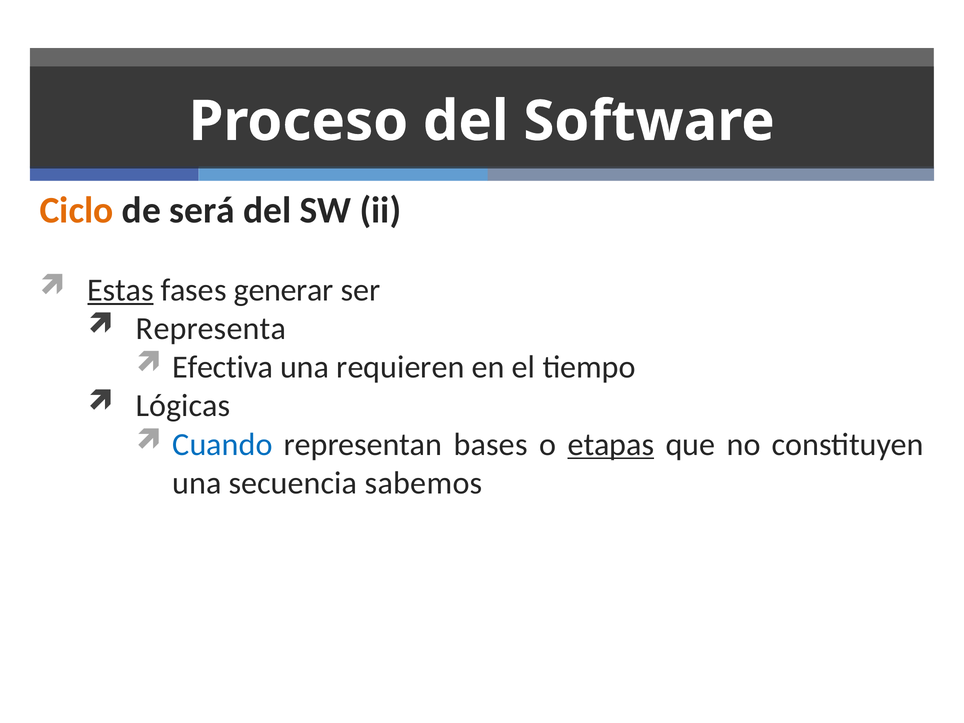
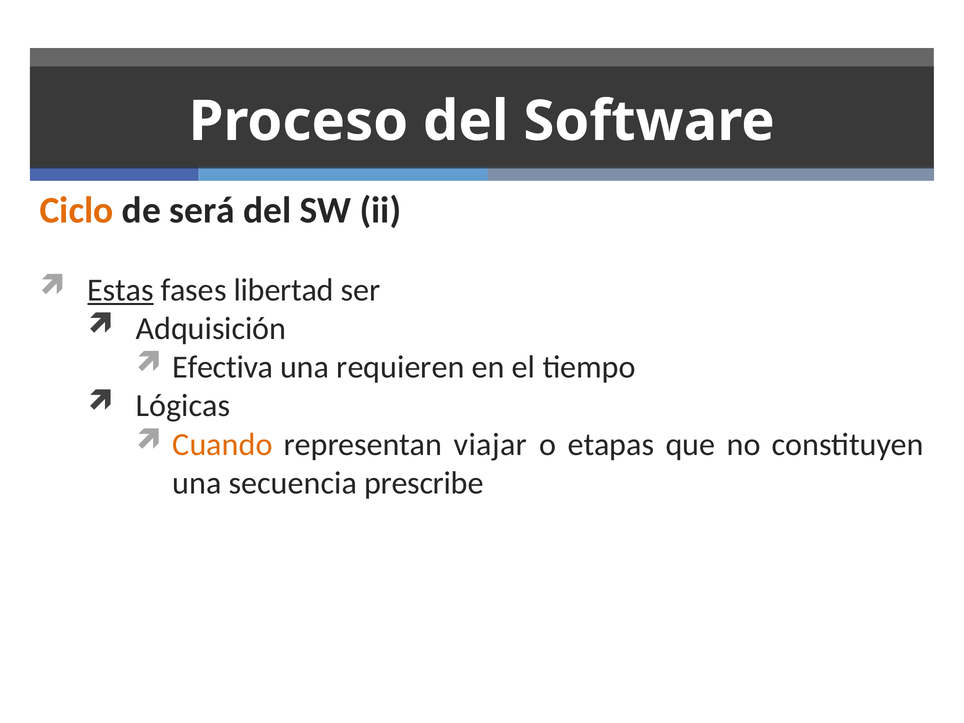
generar: generar -> libertad (284, 290)
Representa: Representa -> Adquisición (211, 329)
Cuando colour: blue -> orange (222, 444)
bases: bases -> viajar (491, 444)
etapas underline: present -> none (611, 444)
sabemos: sabemos -> prescribe (424, 483)
